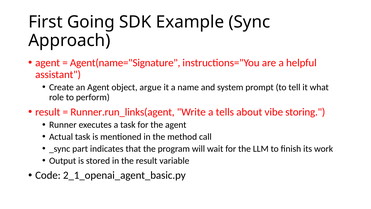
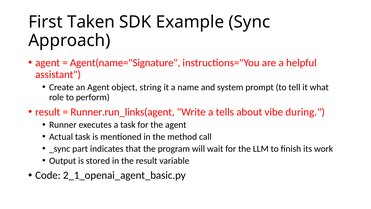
Going: Going -> Taken (91, 22)
argue: argue -> string (150, 87)
storing: storing -> during (305, 112)
